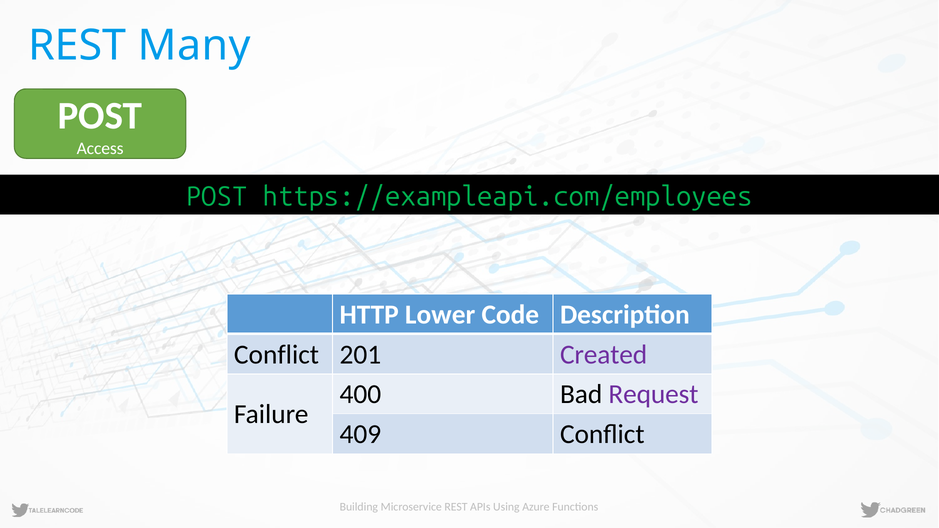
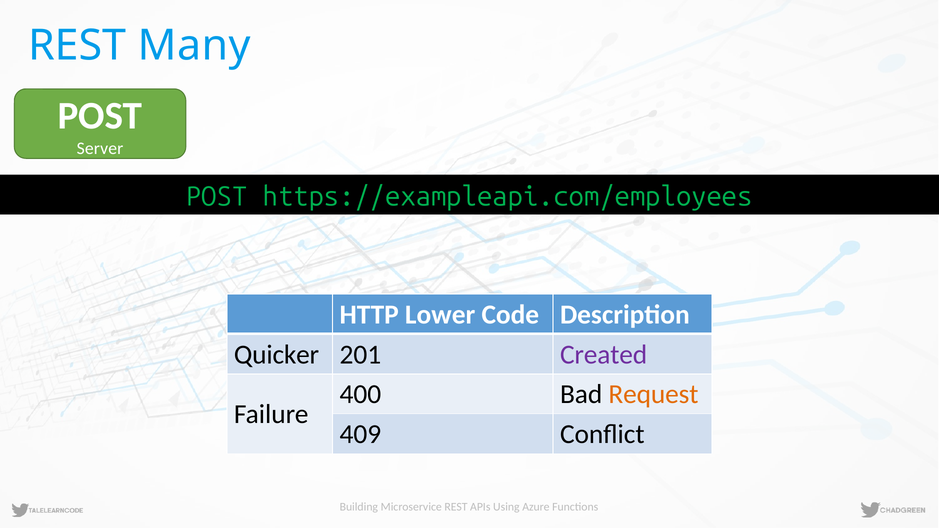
Access: Access -> Server (100, 148)
Conflict: Conflict -> Quicker (277, 355)
Request colour: purple -> orange (653, 395)
